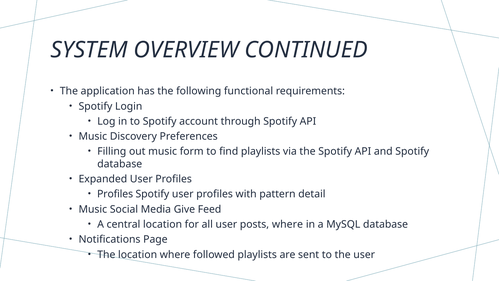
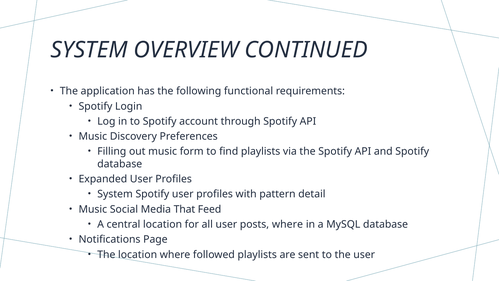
Profiles: Profiles -> System (115, 194)
Give: Give -> That (184, 209)
